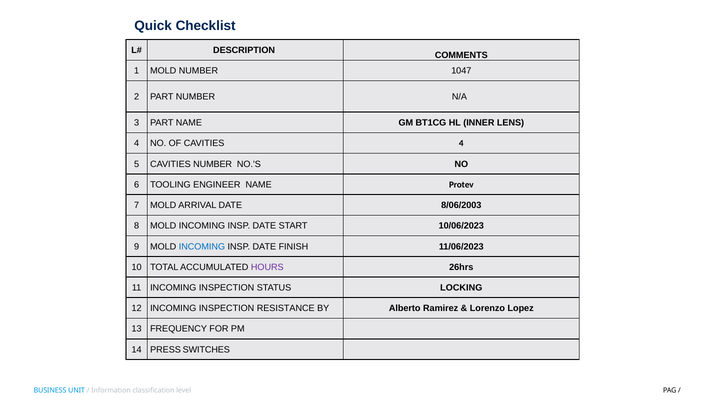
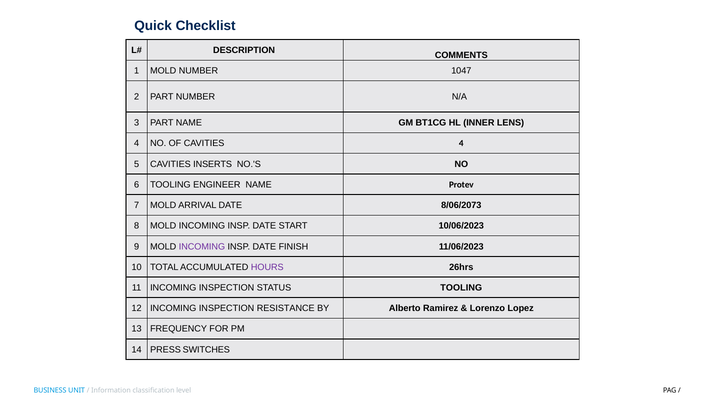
CAVITIES NUMBER: NUMBER -> INSERTS (213, 164)
8/06/2003: 8/06/2003 -> 8/06/2073 (461, 205)
INCOMING colour: blue -> purple (202, 247)
STATUS LOCKING: LOCKING -> TOOLING (461, 288)
